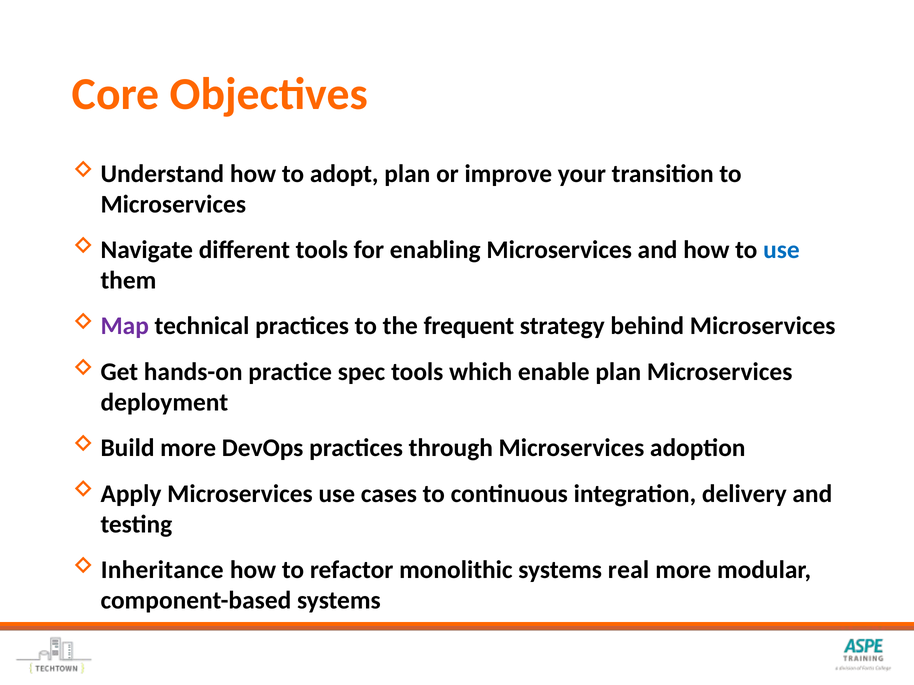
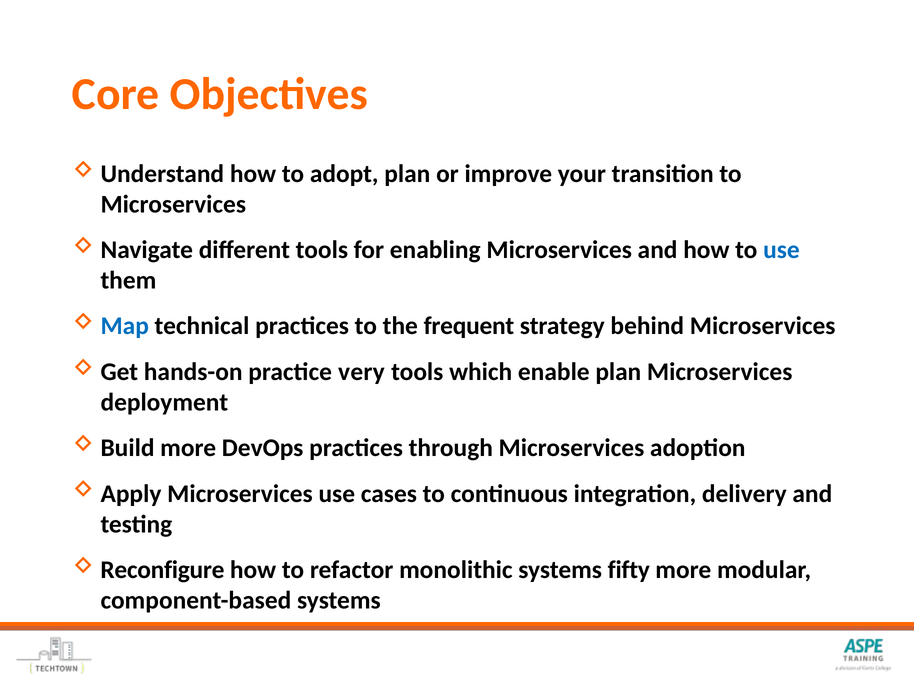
Map colour: purple -> blue (125, 326)
spec: spec -> very (361, 372)
Inheritance: Inheritance -> Reconfigure (162, 570)
real: real -> fifty (629, 570)
